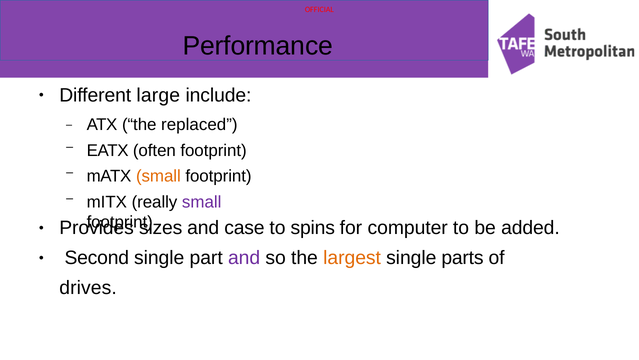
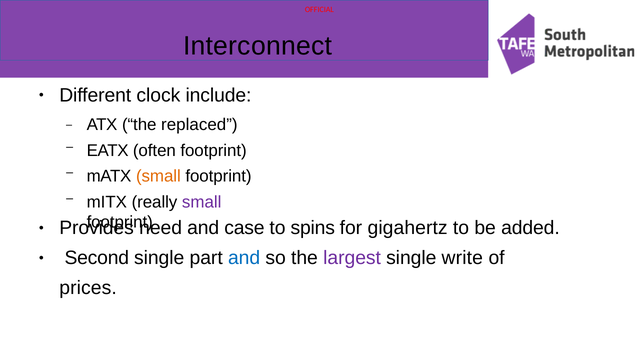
Performance: Performance -> Interconnect (258, 46)
large: large -> clock (158, 95)
sizes: sizes -> need (161, 228)
computer: computer -> gigahertz (408, 228)
and colour: purple -> blue (244, 258)
largest colour: orange -> purple (352, 258)
parts: parts -> write (462, 258)
drives: drives -> prices (88, 287)
